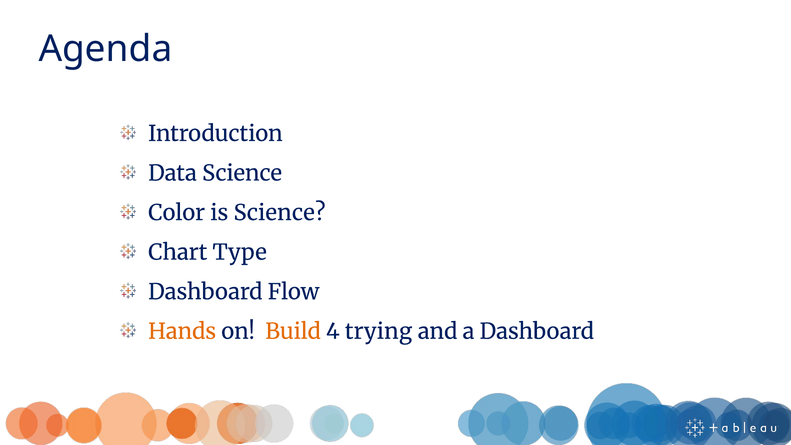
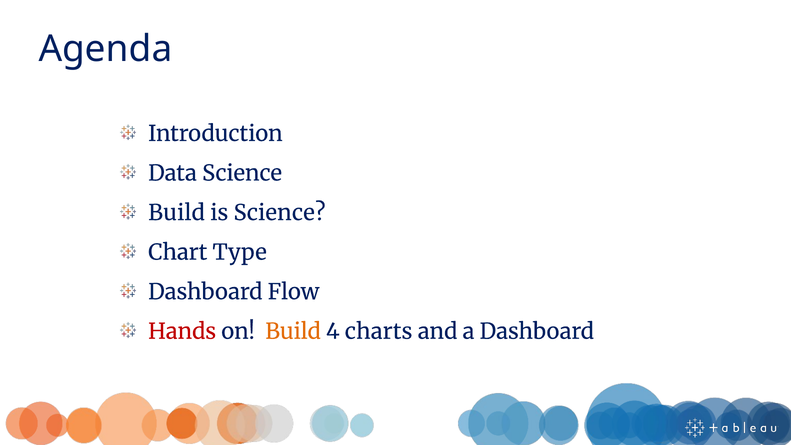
Color: Color -> Build (177, 213)
Hands colour: orange -> red (182, 332)
trying: trying -> charts (379, 332)
